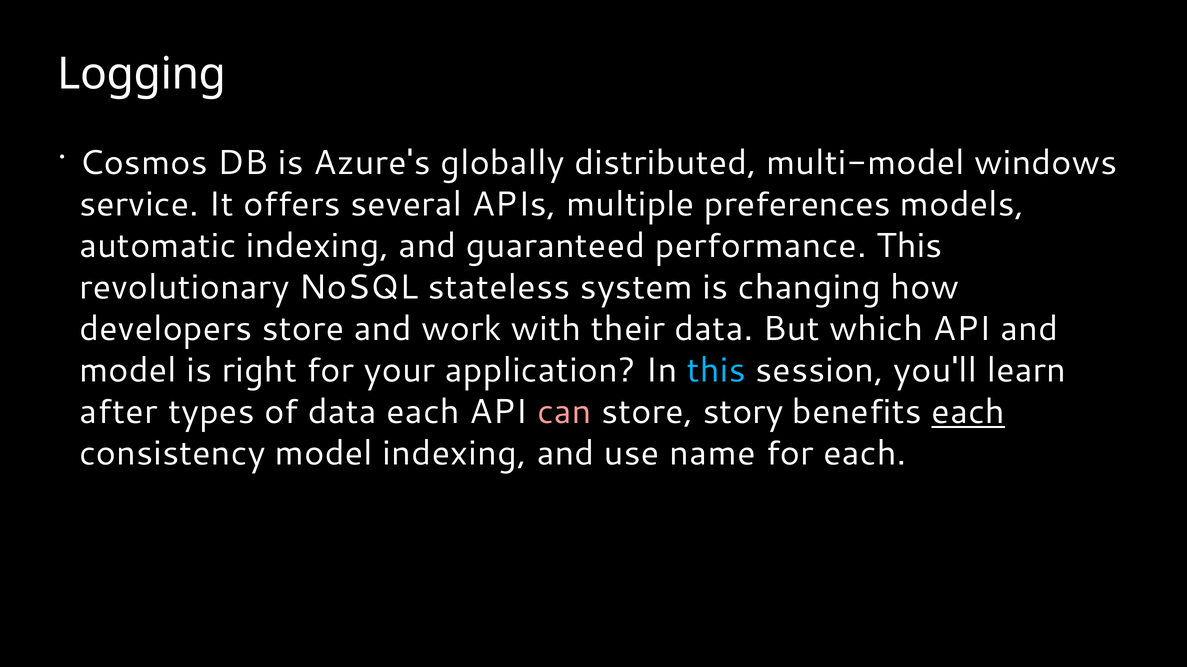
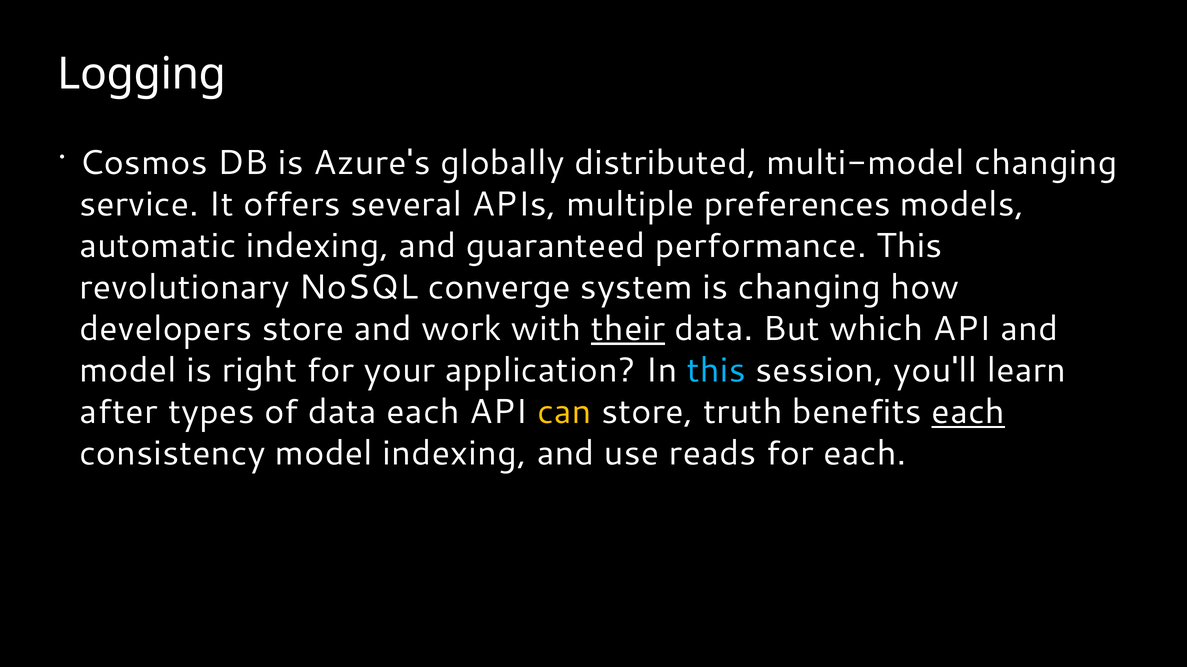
multi-model windows: windows -> changing (1046, 163)
stateless: stateless -> converge (499, 288)
their underline: none -> present (628, 329)
can colour: pink -> yellow (564, 412)
story: story -> truth (743, 412)
name: name -> reads (713, 454)
